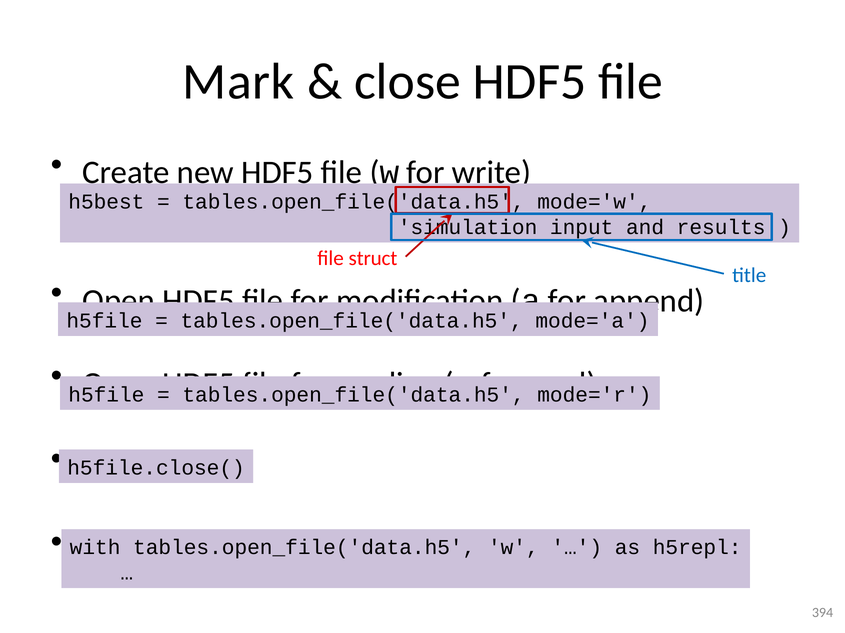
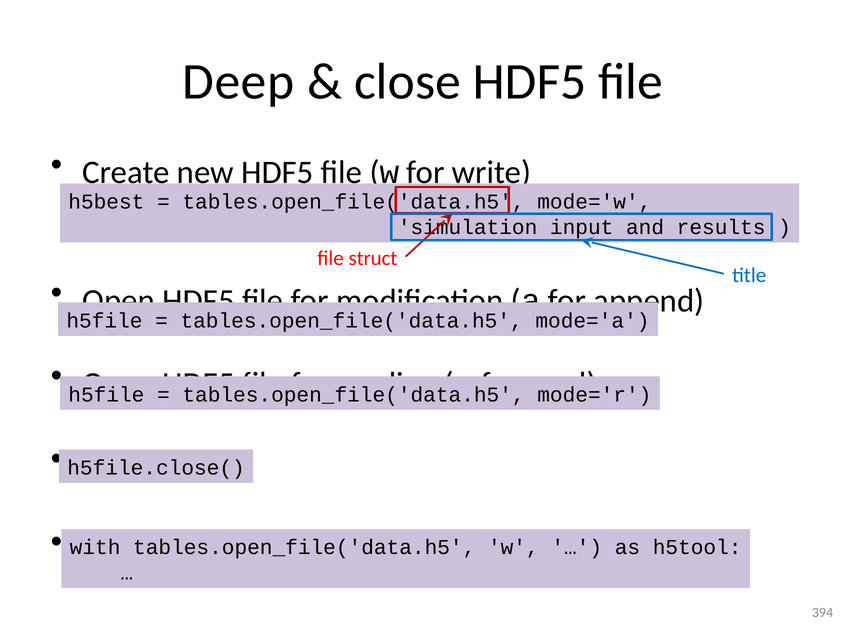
Mark: Mark -> Deep (238, 82)
h5repl: h5repl -> h5tool (697, 548)
